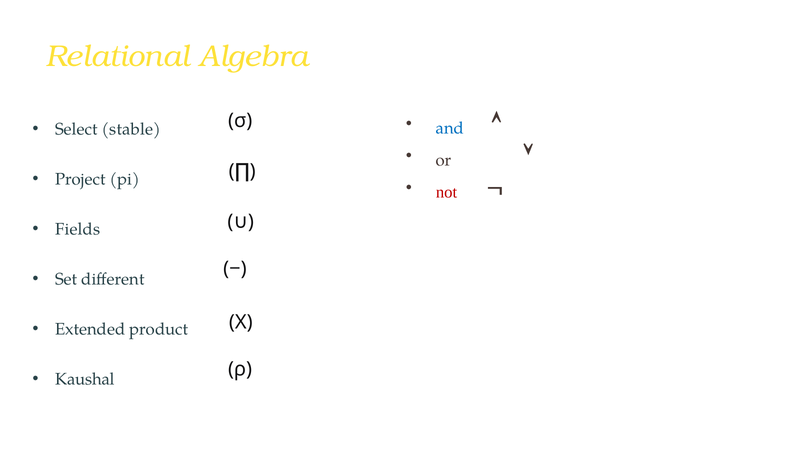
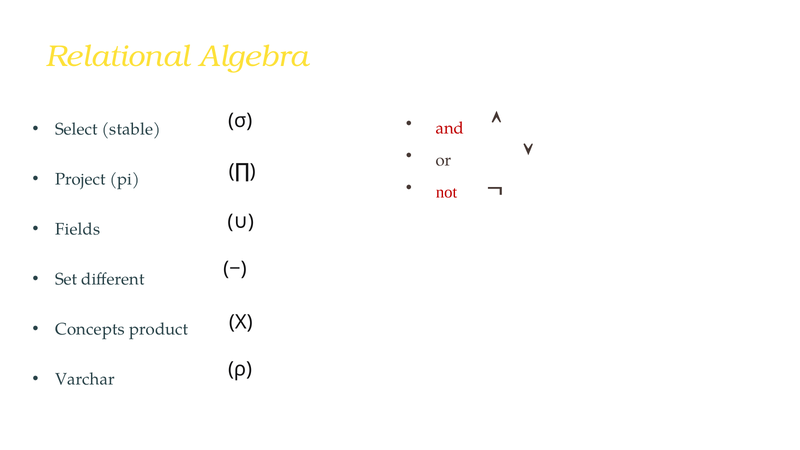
and colour: blue -> red (450, 128)
Extended: Extended -> Concepts (90, 329)
Kaushal: Kaushal -> Varchar (85, 379)
